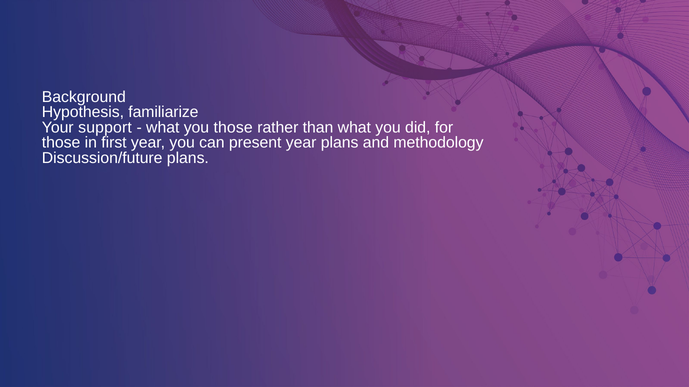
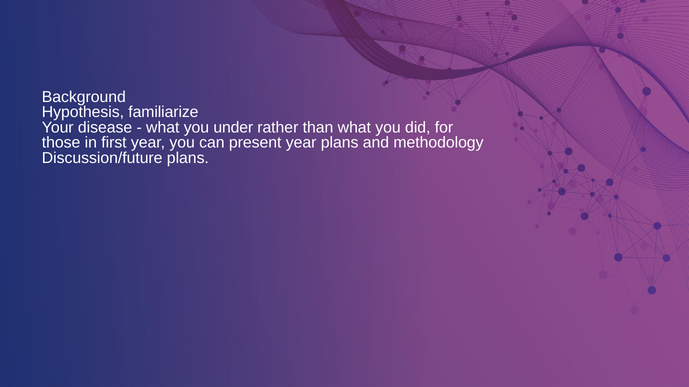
support: support -> disease (105, 128)
you those: those -> under (233, 128)
